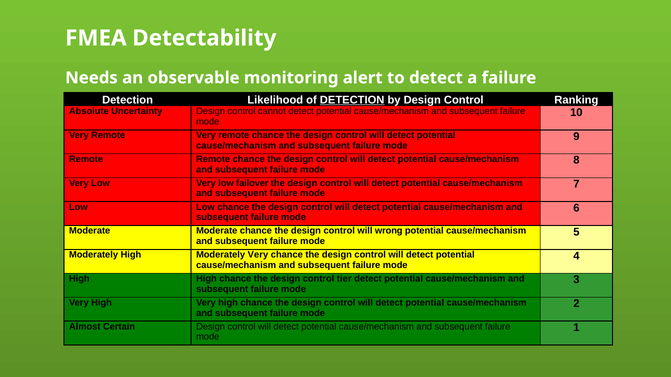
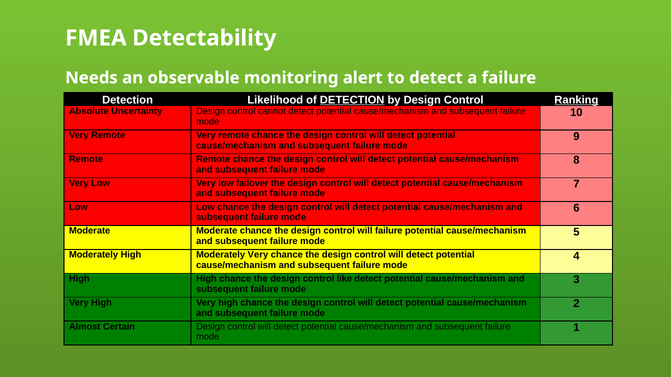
Ranking underline: none -> present (576, 100)
will wrong: wrong -> failure (389, 231)
tier: tier -> like (344, 279)
